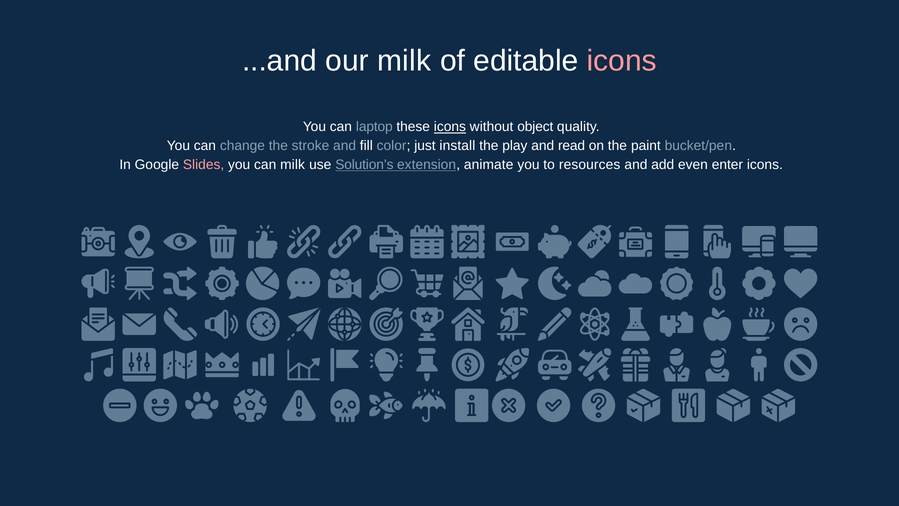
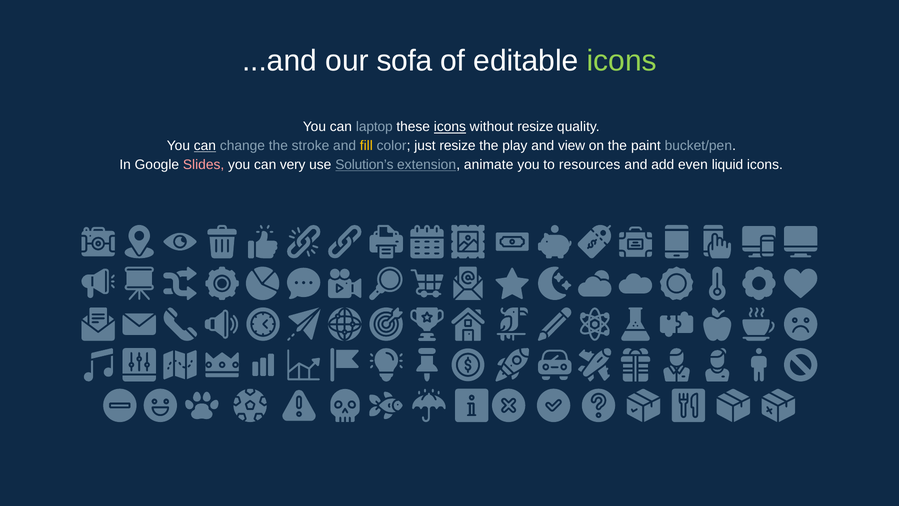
our milk: milk -> sofa (405, 61)
icons colour: pink -> light green (622, 61)
without object: object -> resize (535, 127)
can underline: none -> present (205, 146)
fill colour: white -> yellow (366, 146)
just install: install -> resize (458, 146)
read: read -> view (572, 146)
can milk: milk -> very (293, 165)
enter: enter -> liquid (727, 165)
